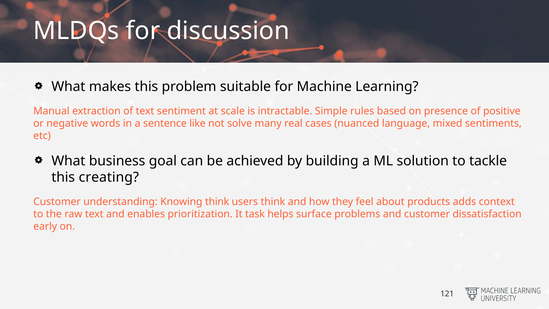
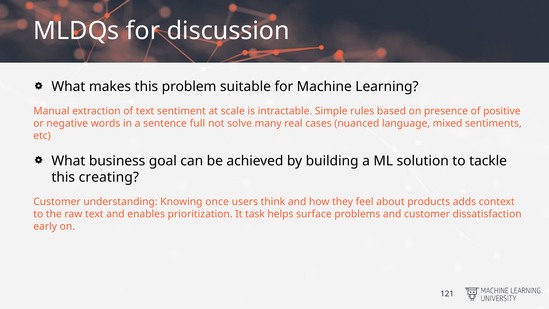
like: like -> full (197, 123)
Knowing think: think -> once (217, 202)
